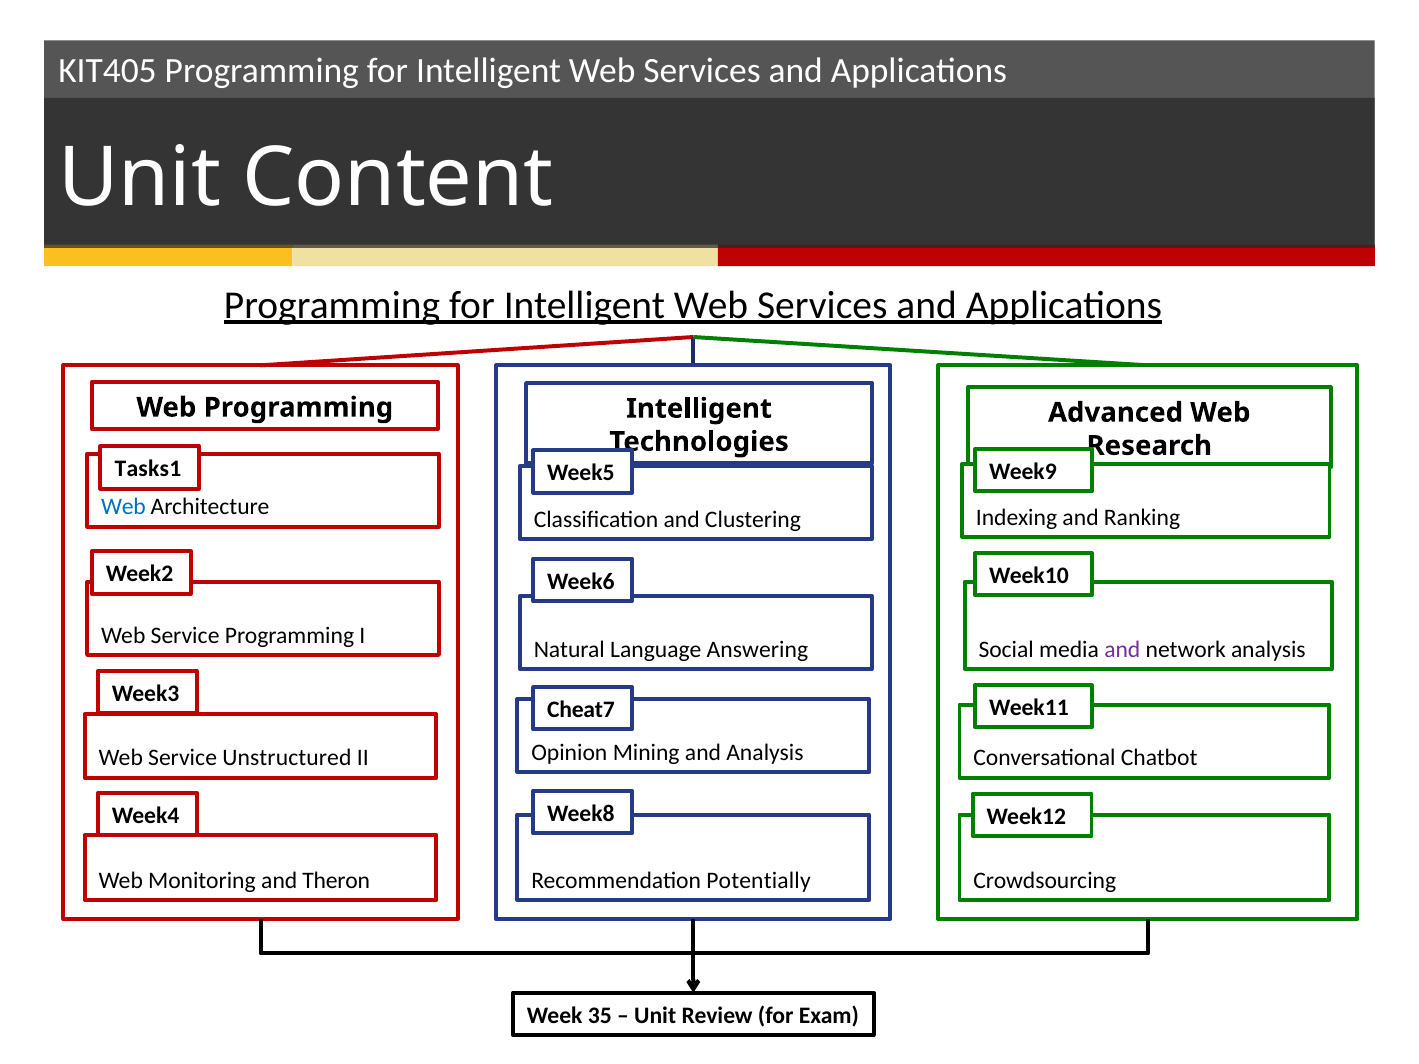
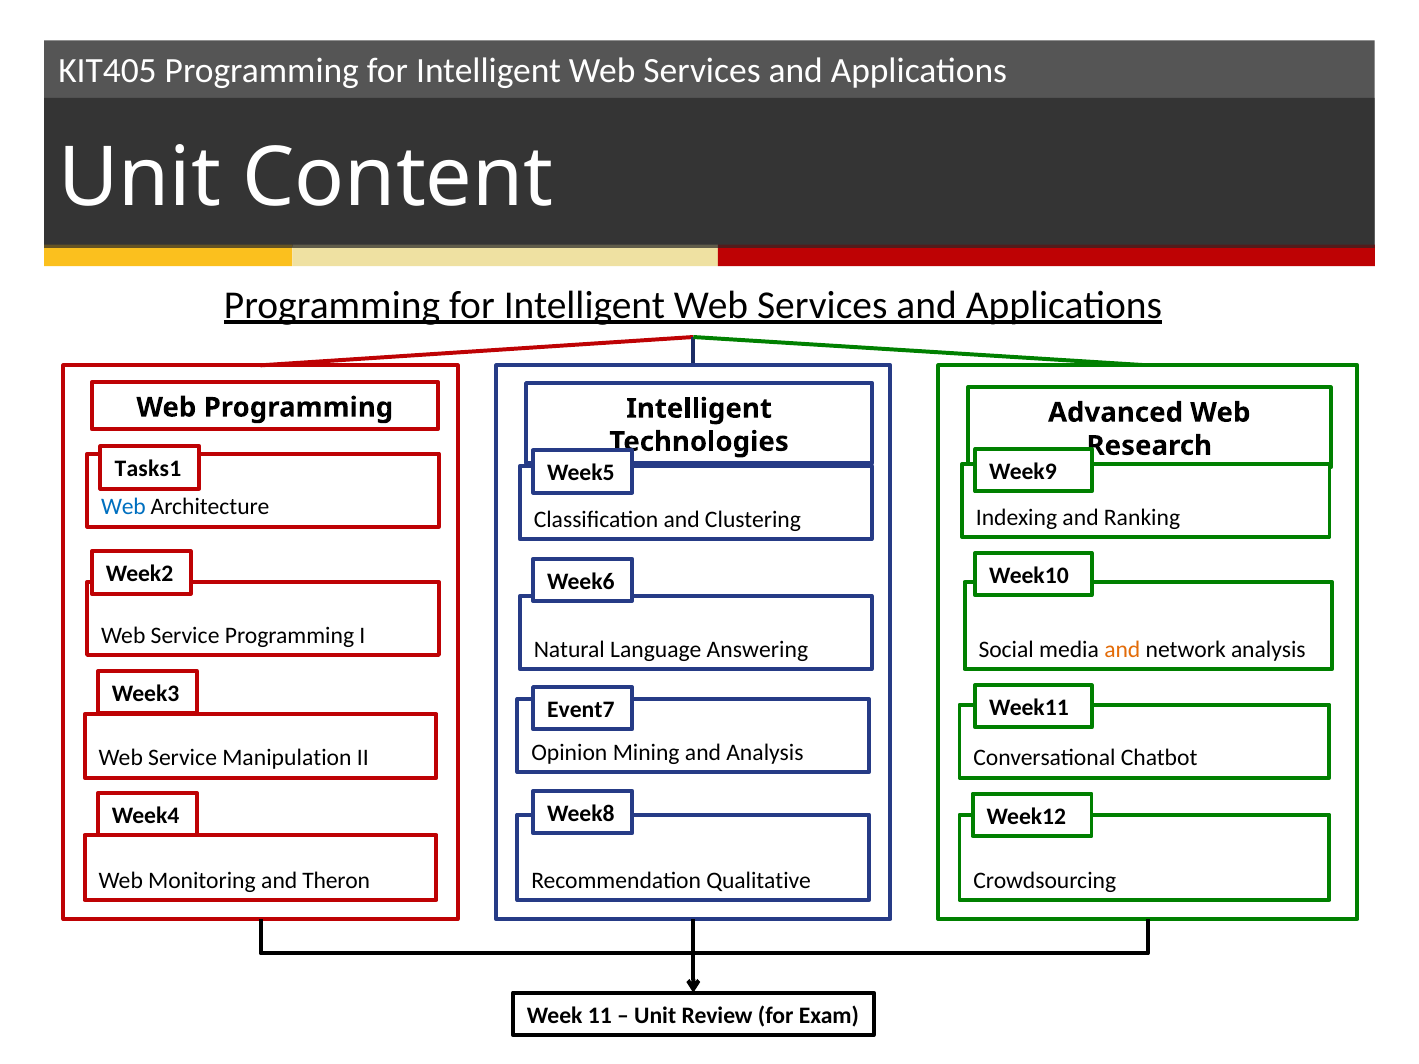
and colour: purple -> orange (1122, 650)
Cheat7: Cheat7 -> Event7 (581, 710)
Unstructured: Unstructured -> Manipulation (287, 758)
Potentially: Potentially -> Qualitative (759, 881)
35: 35 -> 11 (600, 1016)
